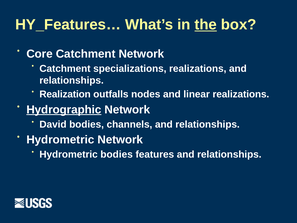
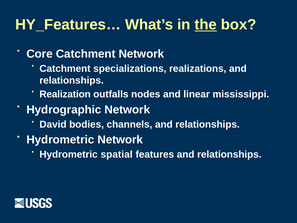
linear realizations: realizations -> mississippi (241, 94)
Hydrographic underline: present -> none (64, 110)
Hydrometric bodies: bodies -> spatial (117, 154)
